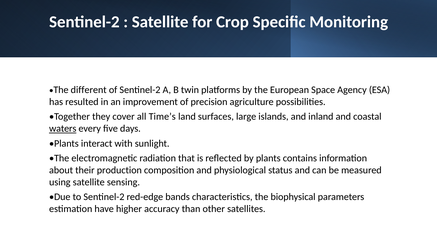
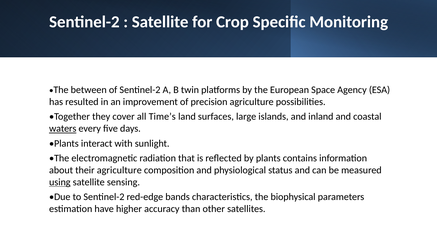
different: different -> between (89, 90)
their production: production -> agriculture (119, 170)
using underline: none -> present (60, 182)
